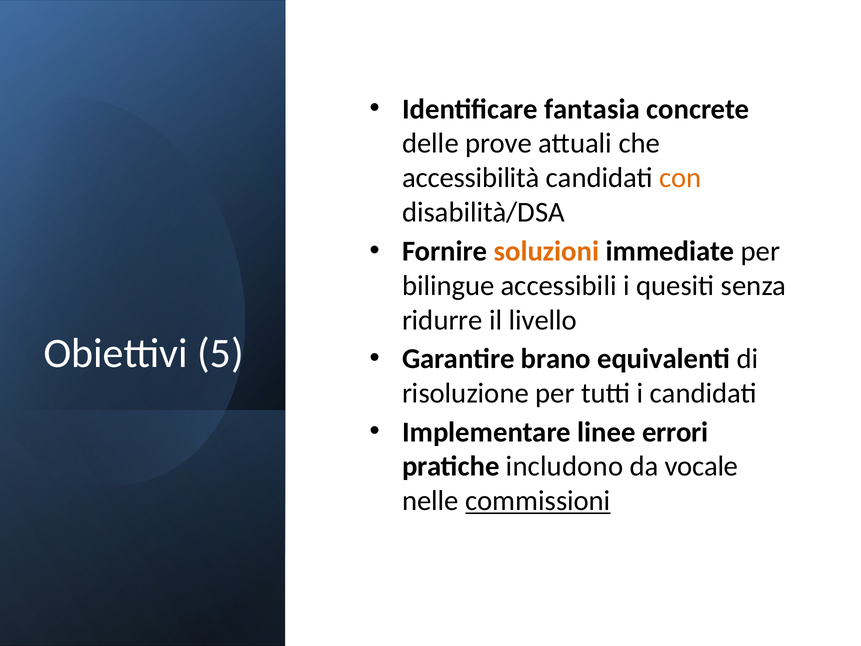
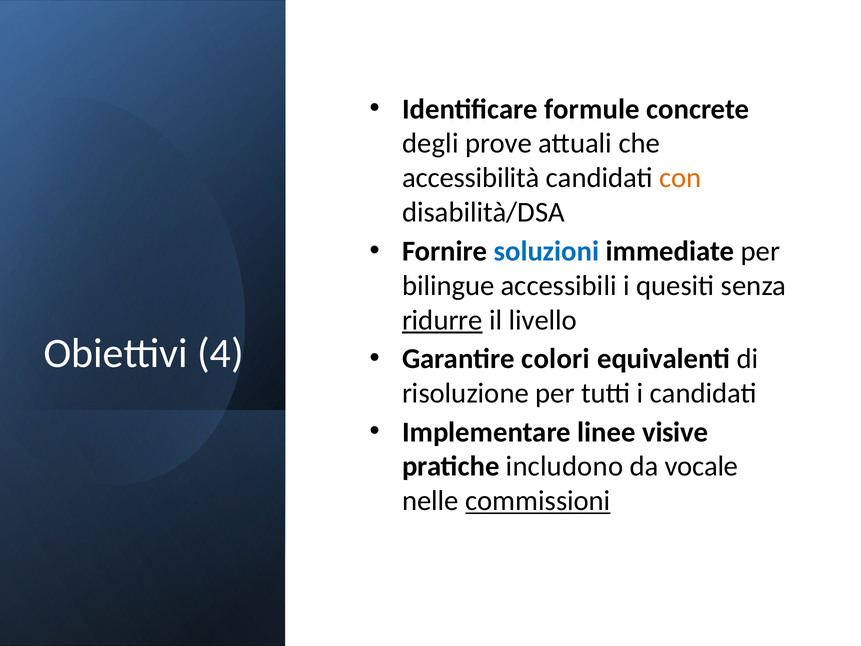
fantasia: fantasia -> formule (592, 109)
delle: delle -> degli (430, 143)
soluzioni colour: orange -> blue (546, 251)
ridurre underline: none -> present (442, 320)
5: 5 -> 4 (221, 353)
brano: brano -> colori (556, 359)
errori: errori -> visive (675, 432)
